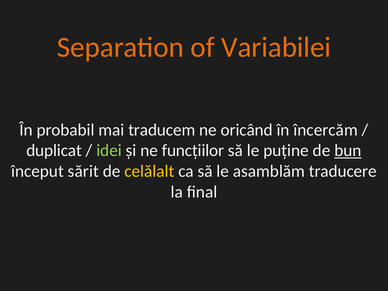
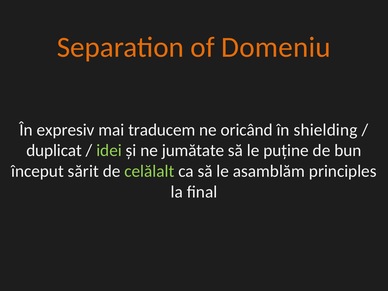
Variabilei: Variabilei -> Domeniu (276, 47)
probabil: probabil -> expresiv (66, 130)
încercăm: încercăm -> shielding (326, 130)
funcțiilor: funcțiilor -> jumătate (193, 151)
bun underline: present -> none (348, 151)
celălalt colour: yellow -> light green (149, 171)
traducere: traducere -> principles (343, 171)
